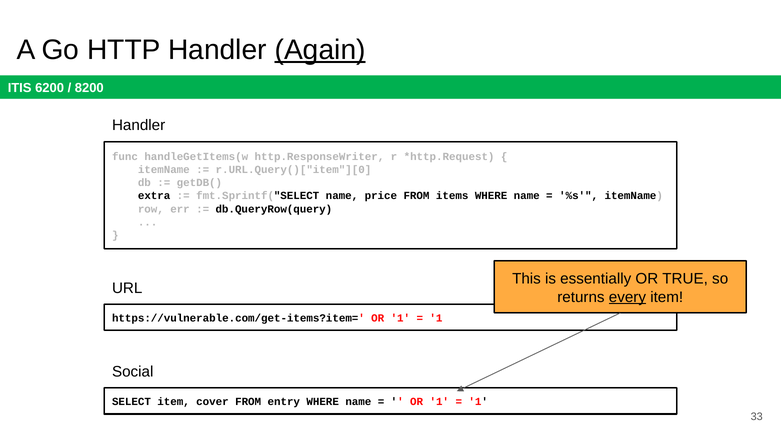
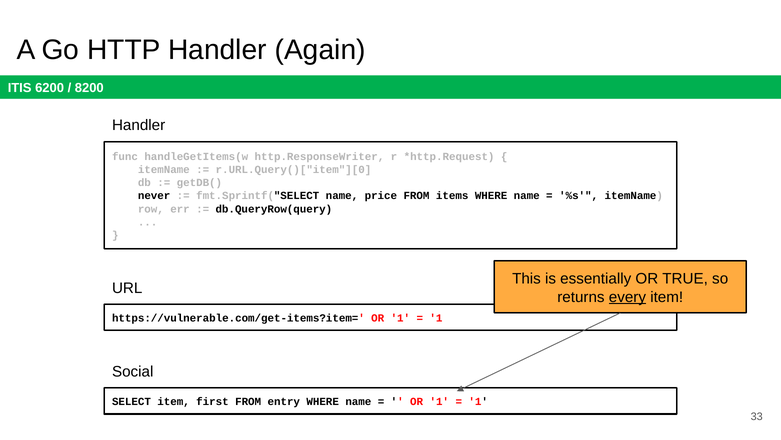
Again underline: present -> none (320, 50)
extra: extra -> never (154, 196)
cover: cover -> first (212, 401)
